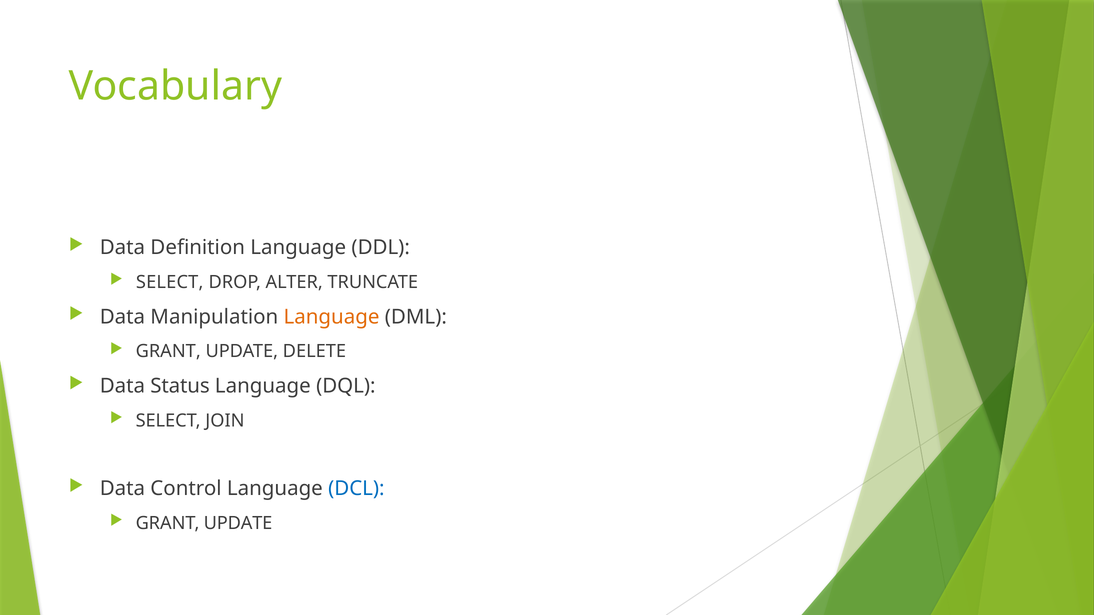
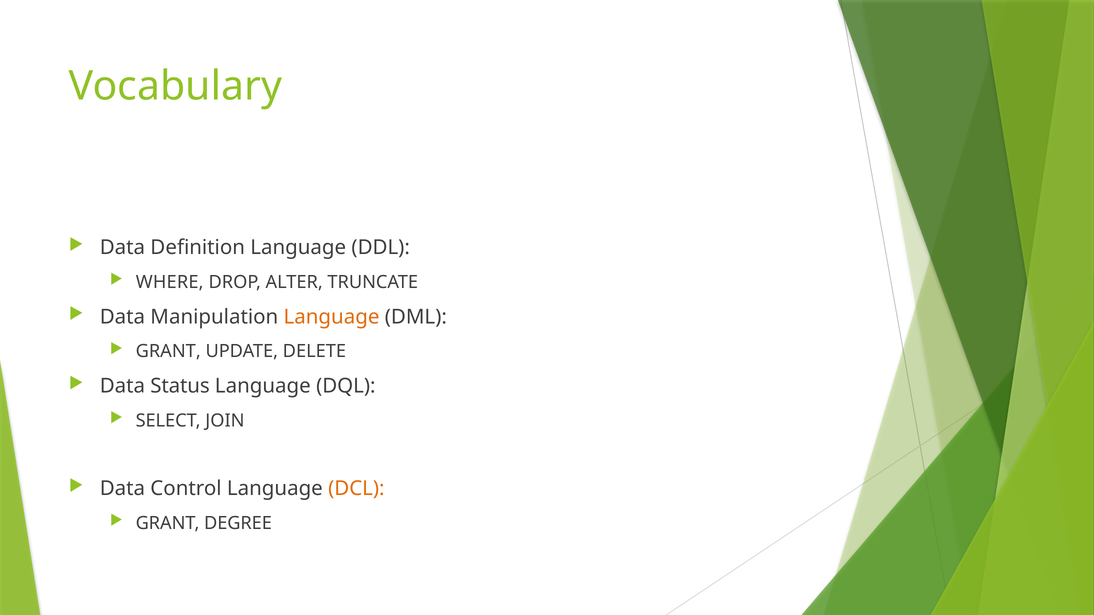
SELECT: SELECT -> WHERE (170, 282)
DCL colour: blue -> orange (356, 489)
UPDATE: UPDATE -> DEGREE (238, 523)
